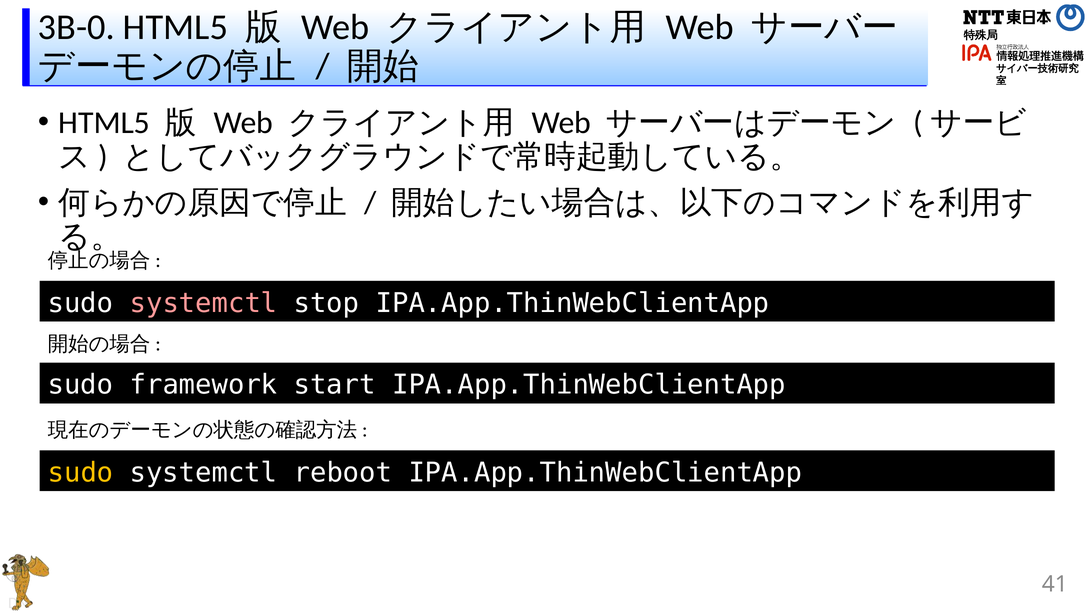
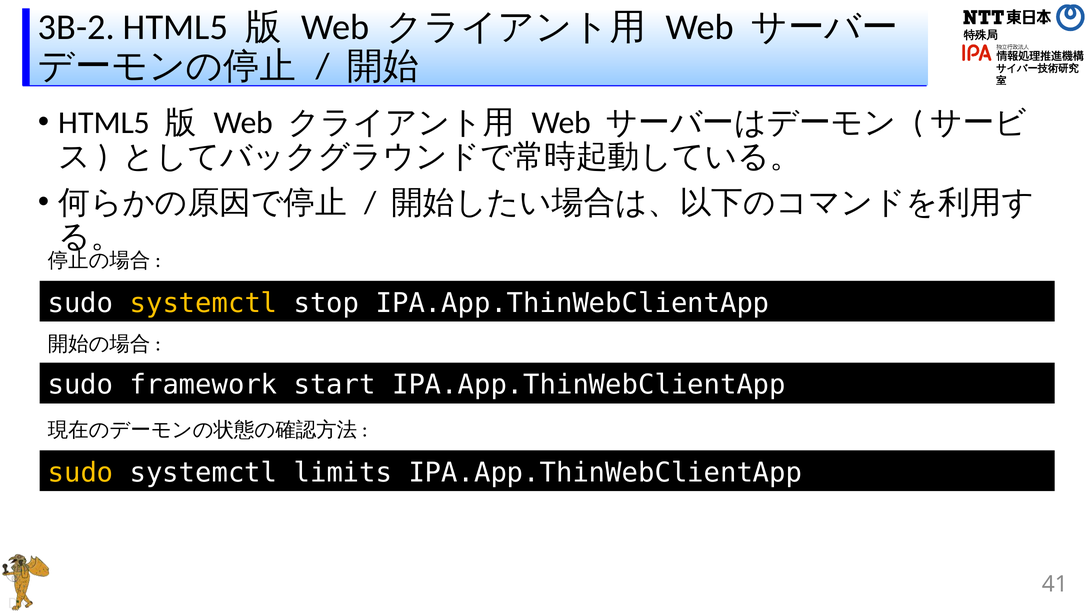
3B-0: 3B-0 -> 3B-2 (76, 27)
systemctl colour: pink -> yellow (204, 303)
reboot: reboot -> limits (343, 473)
